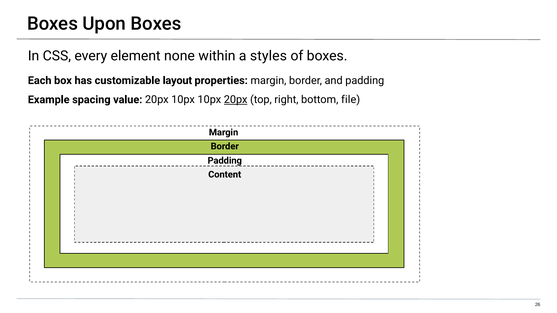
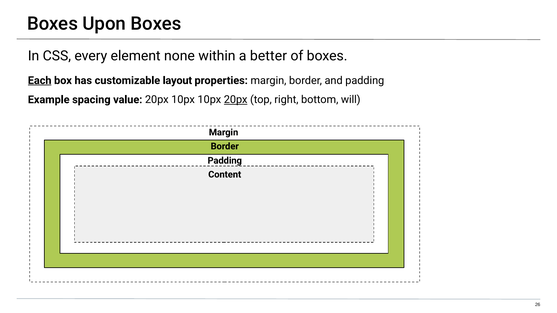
styles: styles -> better (268, 56)
Each underline: none -> present (40, 81)
file: file -> will (351, 100)
